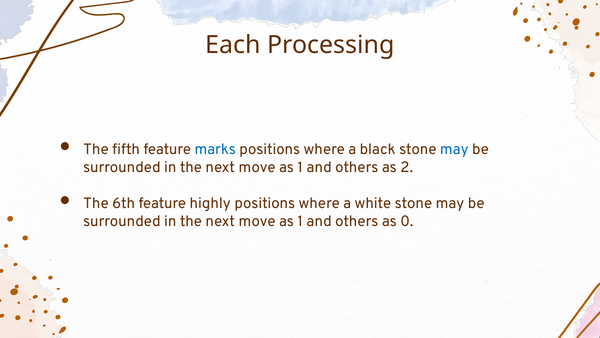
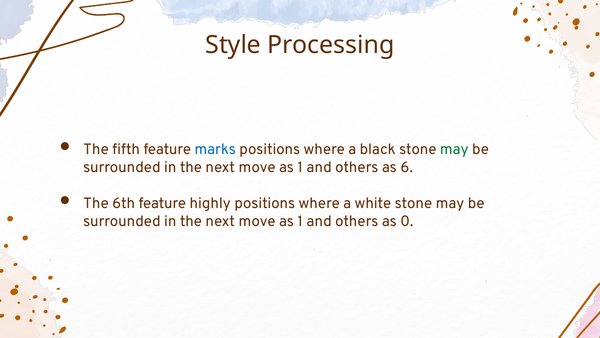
Each: Each -> Style (233, 45)
may colour: blue -> green (454, 149)
2: 2 -> 6 (407, 167)
